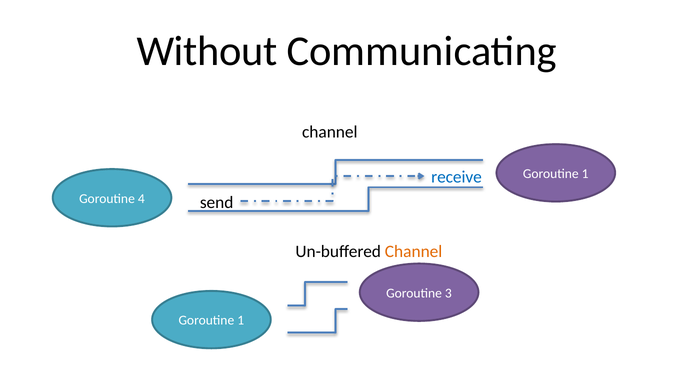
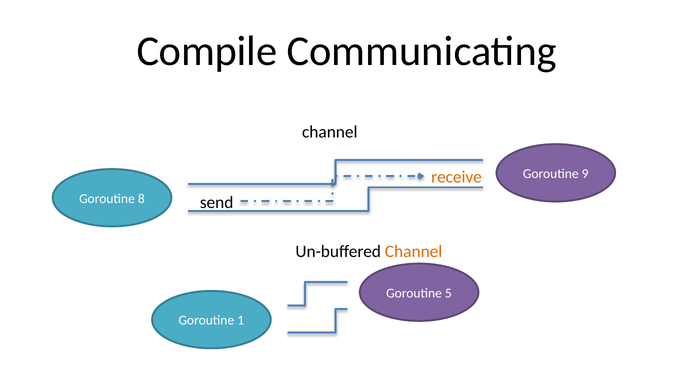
Without: Without -> Compile (207, 51)
1: 1 -> 9 (585, 173)
receive colour: blue -> orange (457, 177)
4: 4 -> 8 (141, 198)
3: 3 -> 5 (448, 293)
